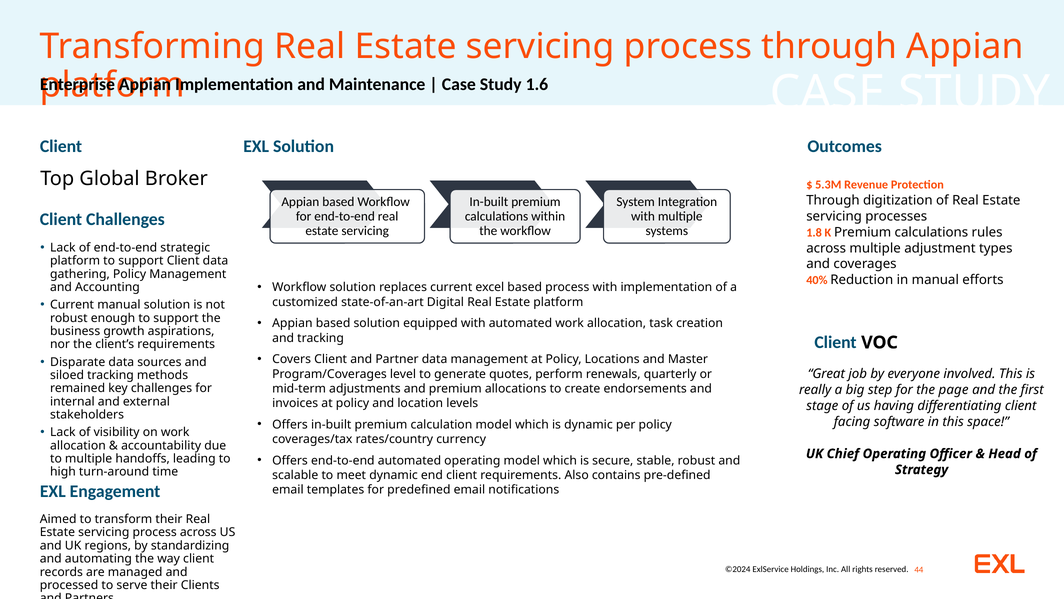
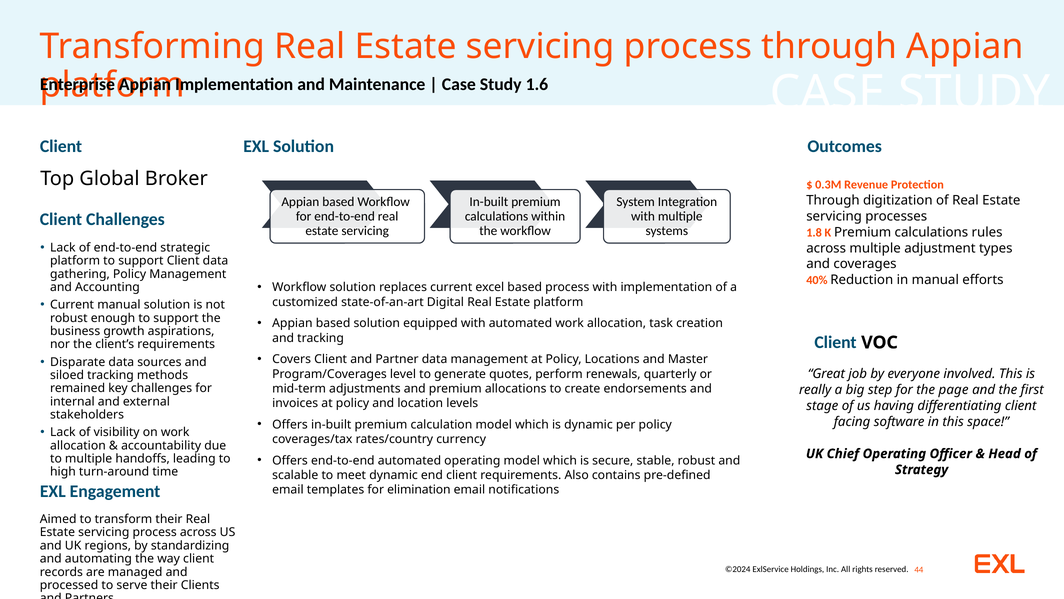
5.3M: 5.3M -> 0.3M (828, 185)
predefined: predefined -> elimination (419, 489)
